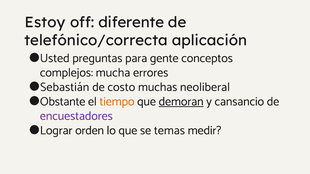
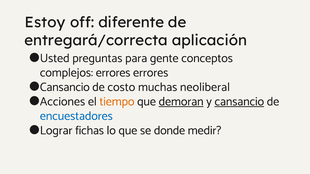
telefónico/correcta: telefónico/correcta -> entregará/correcta (96, 41)
complejos mucha: mucha -> errores (113, 73)
Sebastián: Sebastián -> Cansancio (65, 87)
Obstante: Obstante -> Acciones (63, 102)
cansancio underline: none -> present (239, 102)
encuestadores colour: purple -> blue (76, 116)
orden: orden -> fichas (90, 131)
temas: temas -> donde (170, 131)
